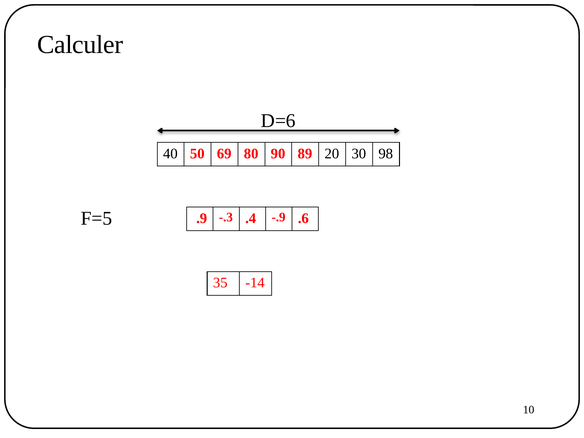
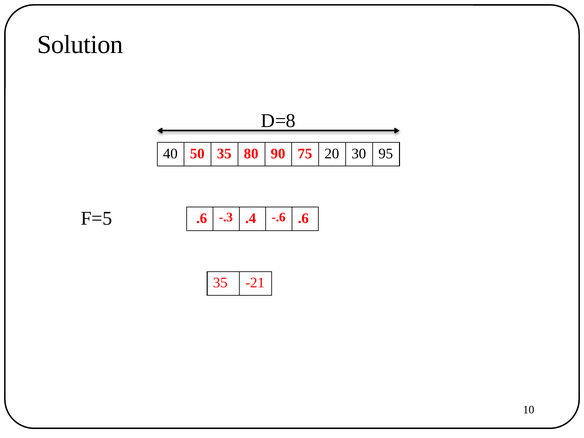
Calculer: Calculer -> Solution (80, 45)
D=6: D=6 -> D=8 (278, 121)
50 69: 69 -> 35 (224, 154)
89: 89 -> 75 (305, 154)
98: 98 -> 95 (386, 154)
F=5 .9: .9 -> .6 (202, 218)
-.9: -.9 -> -.6 (279, 217)
-14: -14 -> -21 (255, 283)
